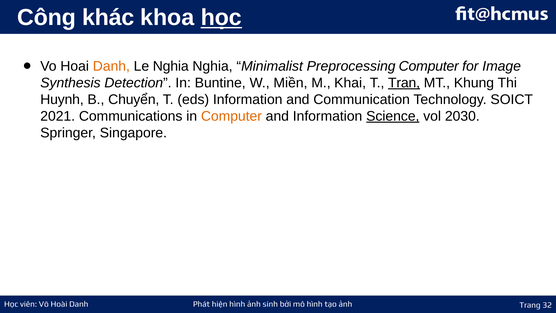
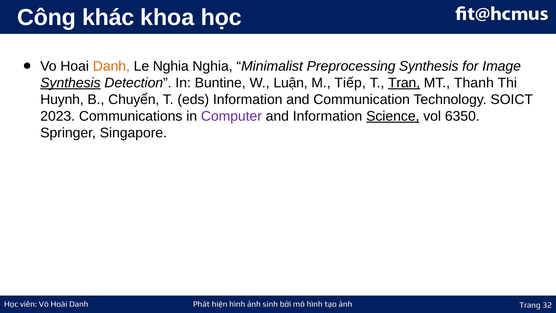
học underline: present -> none (221, 18)
Preprocessing Computer: Computer -> Synthesis (429, 66)
Synthesis underline: none -> present (70, 83)
Miền: Miền -> Luận (291, 83)
Khai: Khai -> Tiếp (350, 83)
Khung: Khung -> Thanh (474, 83)
2021: 2021 -> 2023 (58, 116)
Computer colour: orange -> purple (231, 116)
2030: 2030 -> 6350 (462, 116)
